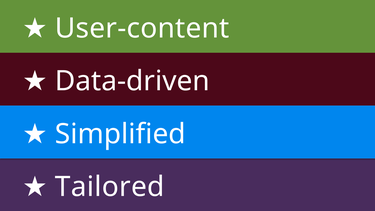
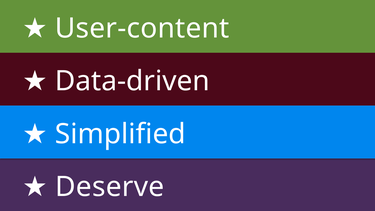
Tailored: Tailored -> Deserve (110, 187)
